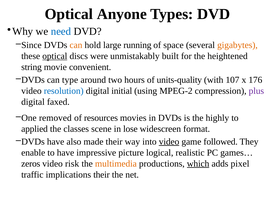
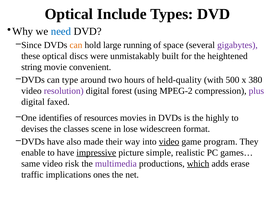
Anyone: Anyone -> Include (122, 14)
gigabytes colour: orange -> purple (237, 45)
optical underline: present -> none (55, 56)
units-quality: units-quality -> held-quality (179, 80)
107: 107 -> 500 (232, 80)
176: 176 -> 380 (255, 80)
resolution colour: blue -> purple (64, 91)
initial: initial -> forest (122, 91)
removed: removed -> identifies (55, 118)
applied: applied -> devises (35, 129)
followed: followed -> program (221, 142)
impressive underline: none -> present (96, 153)
logical: logical -> simple (160, 153)
zeros: zeros -> same (31, 164)
multimedia colour: orange -> purple (116, 164)
pixel: pixel -> erase (240, 164)
implications their: their -> ones (102, 175)
